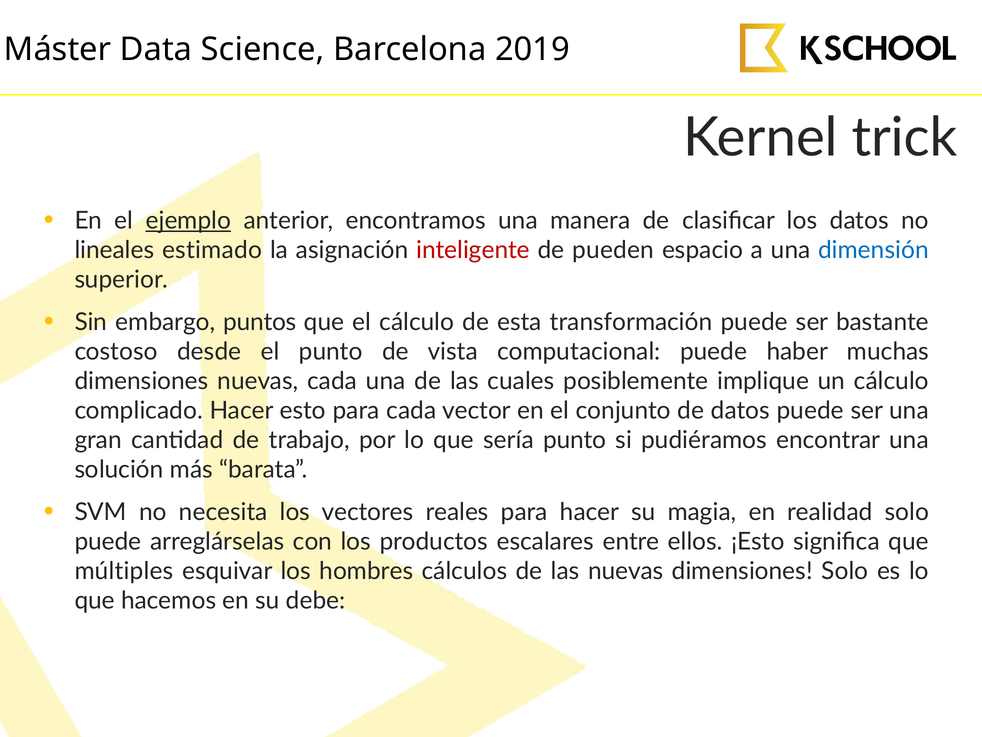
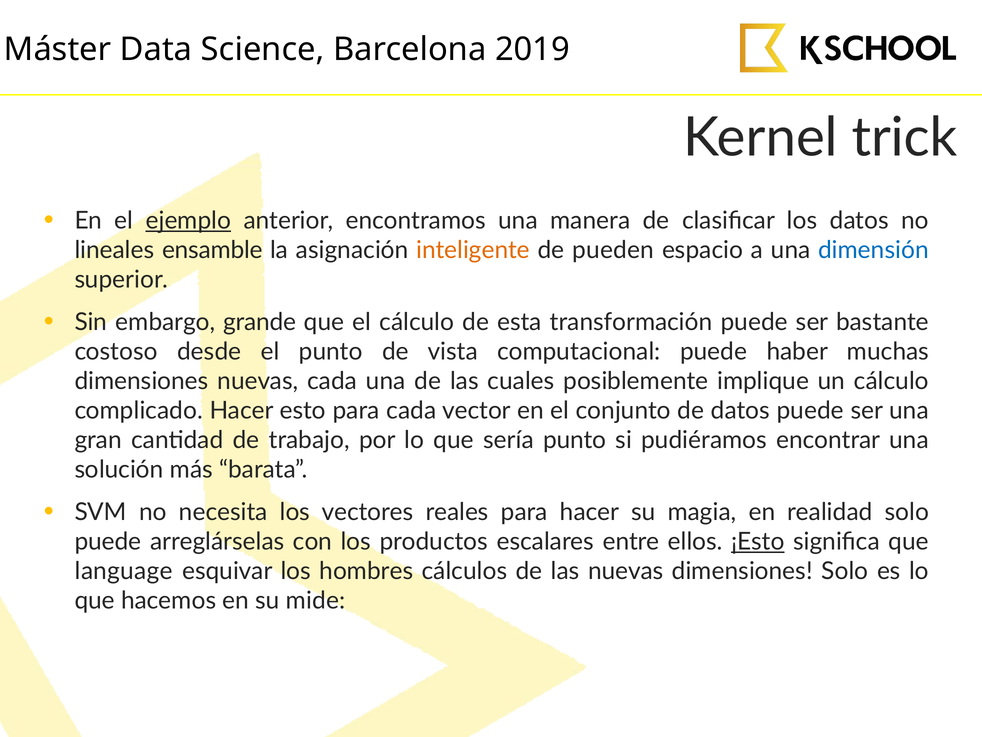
estimado: estimado -> ensamble (212, 250)
inteligente colour: red -> orange (473, 250)
puntos: puntos -> grande (260, 322)
¡Esto underline: none -> present (758, 541)
múltiples: múltiples -> language (124, 571)
debe: debe -> mide (316, 600)
